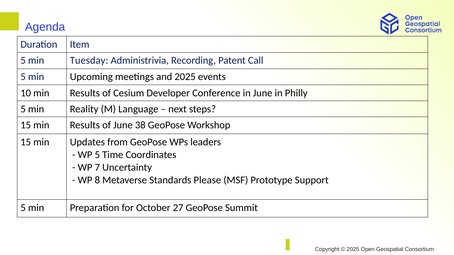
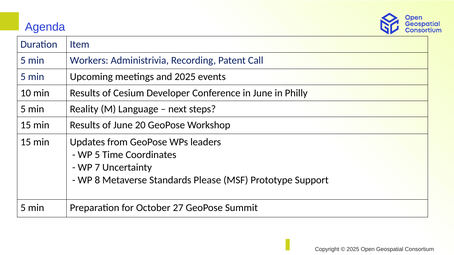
Tuesday: Tuesday -> Workers (89, 61)
38: 38 -> 20 (140, 125)
